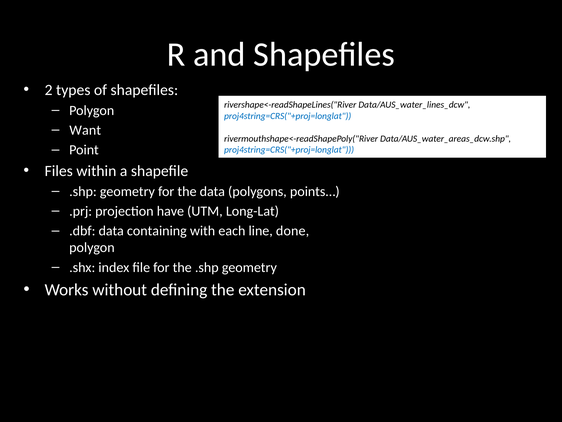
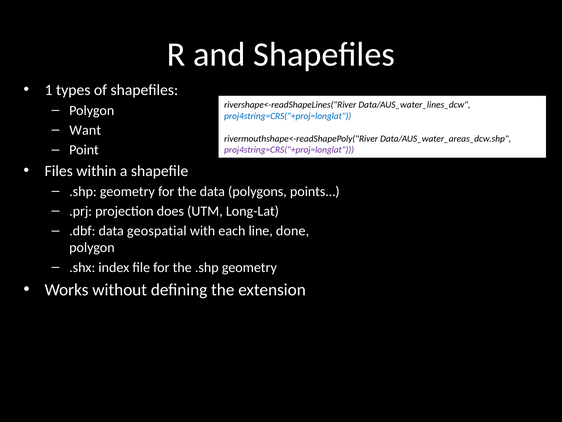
2: 2 -> 1 (49, 90)
proj4string=CRS("+proj=longlat colour: blue -> purple (289, 150)
have: have -> does (170, 211)
containing: containing -> geospatial (157, 231)
